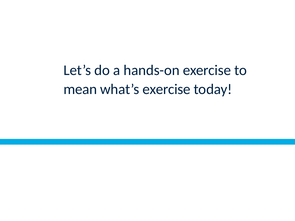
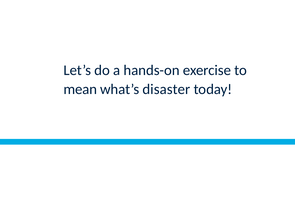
what’s exercise: exercise -> disaster (166, 89)
